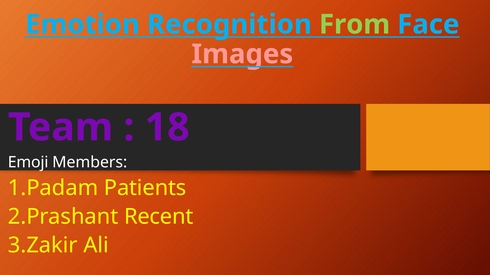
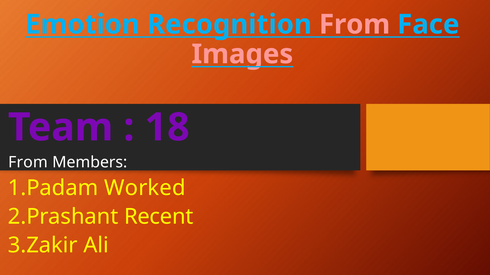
From colour: light green -> pink (355, 25)
Emoji: Emoji -> From (28, 163)
Patients: Patients -> Worked (145, 188)
